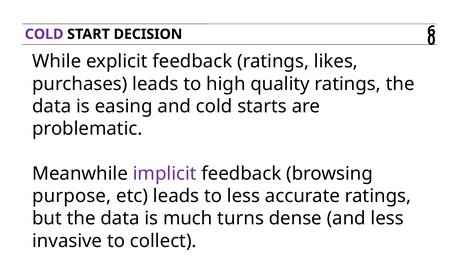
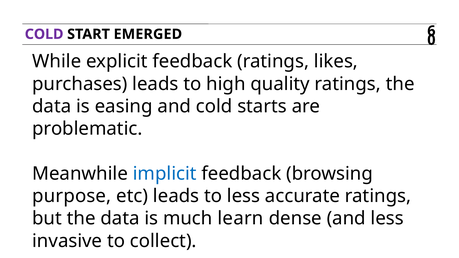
DECISION: DECISION -> EMERGED (148, 34)
implicit colour: purple -> blue (165, 173)
turns: turns -> learn (241, 218)
